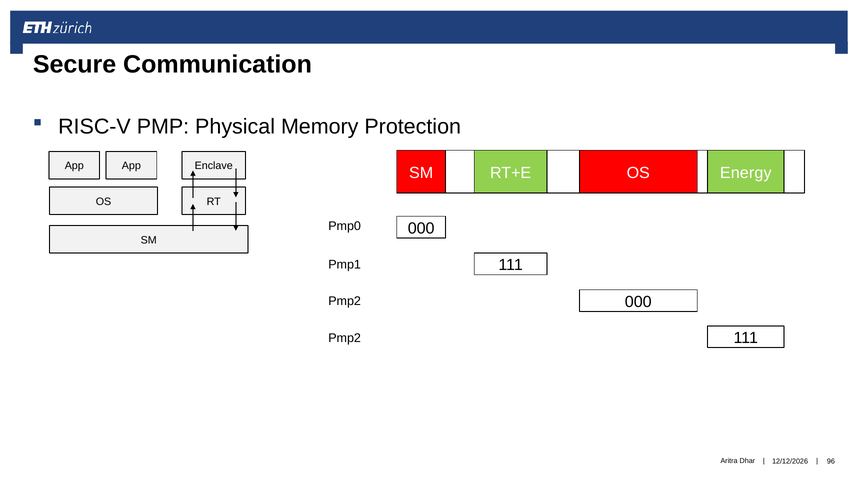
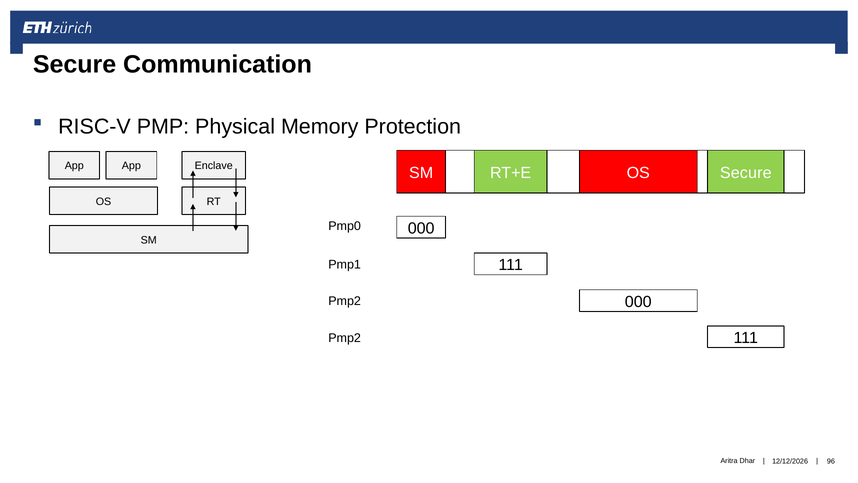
OS Energy: Energy -> Secure (746, 173)
